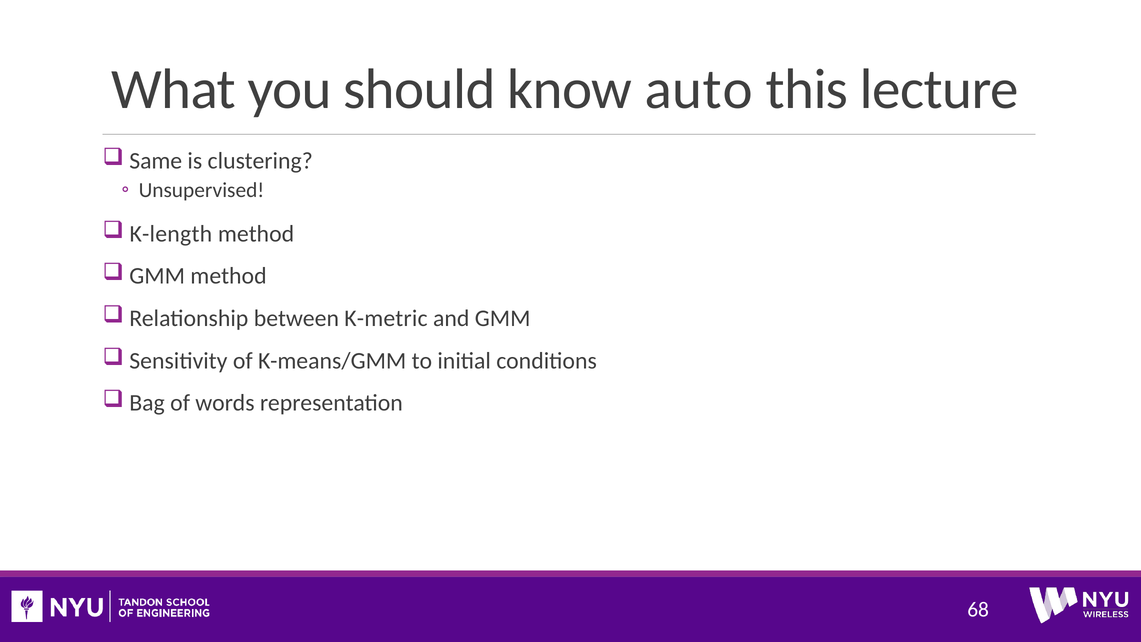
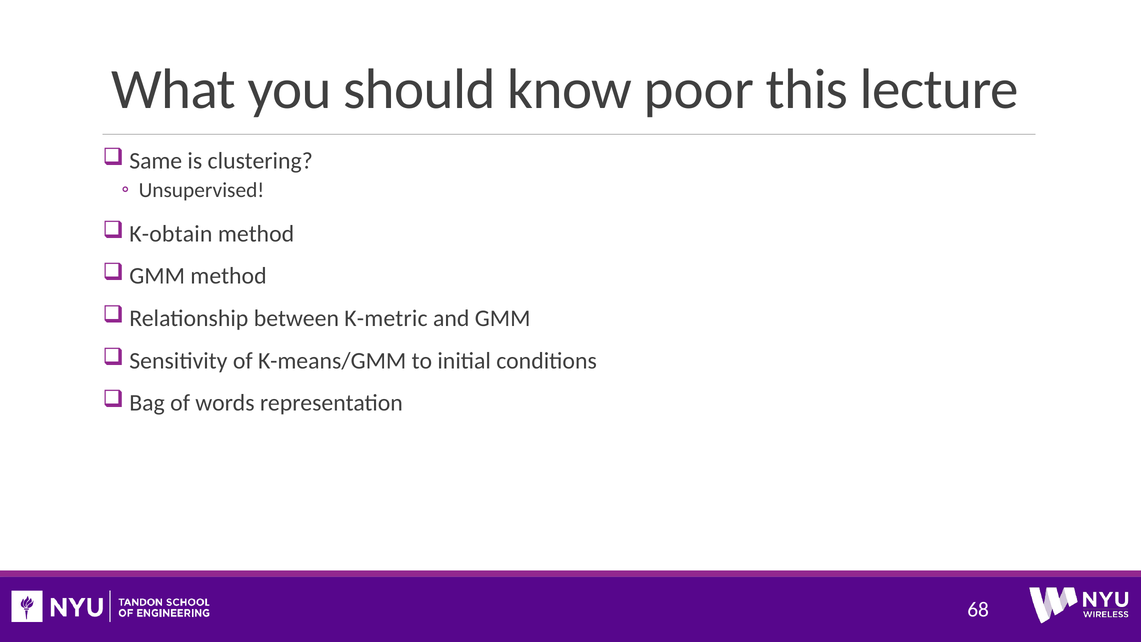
auto: auto -> poor (699, 89)
K-length: K-length -> K-obtain (171, 234)
